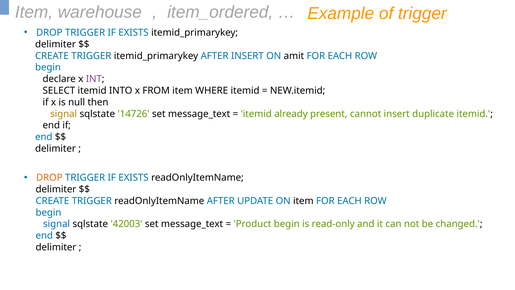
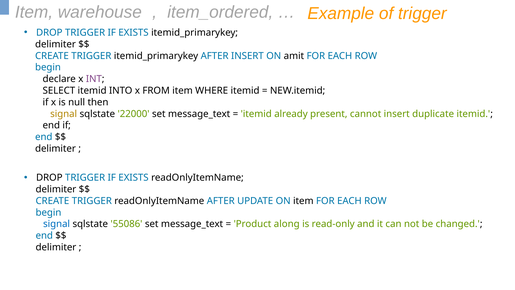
14726: 14726 -> 22000 (134, 114)
DROP colour: orange -> black (49, 178)
42003: 42003 -> 55086 (126, 224)
Product begin: begin -> along (287, 224)
